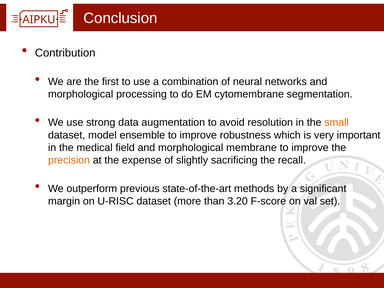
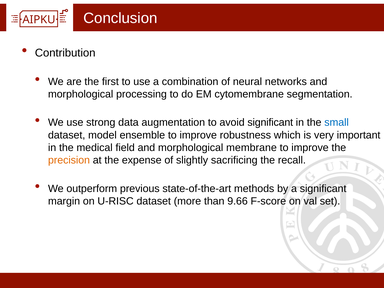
avoid resolution: resolution -> significant (270, 123)
small colour: orange -> blue (337, 123)
3.20: 3.20 -> 9.66 (238, 201)
